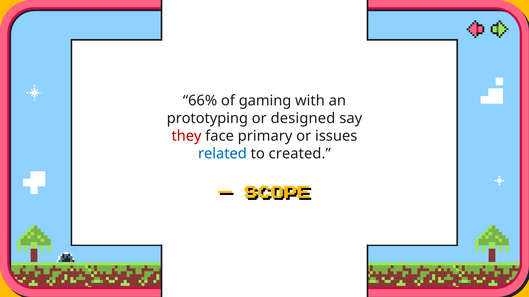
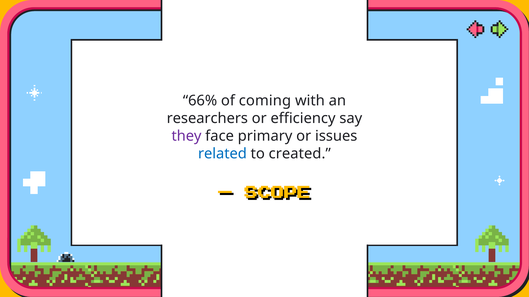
gaming: gaming -> coming (265, 101)
prototyping: prototyping -> researchers (207, 119)
designed: designed -> efficiency (303, 119)
they colour: red -> purple (186, 136)
